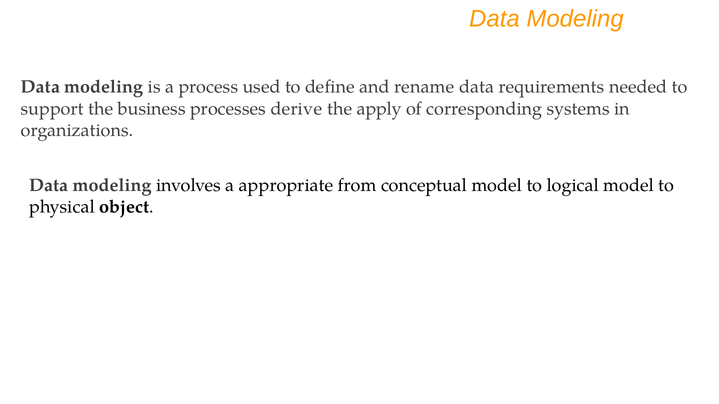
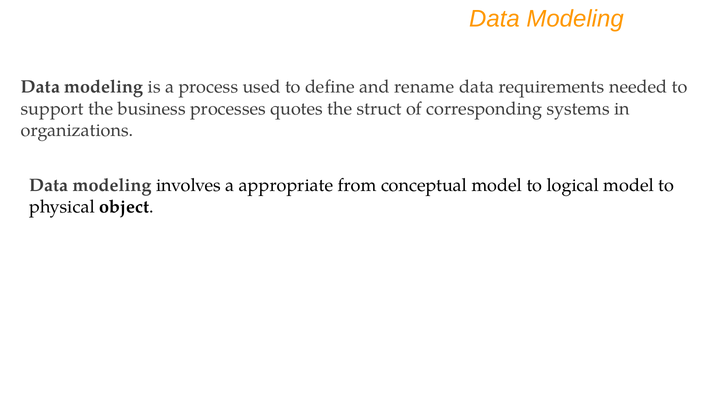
derive: derive -> quotes (297, 109)
apply: apply -> struct (379, 109)
